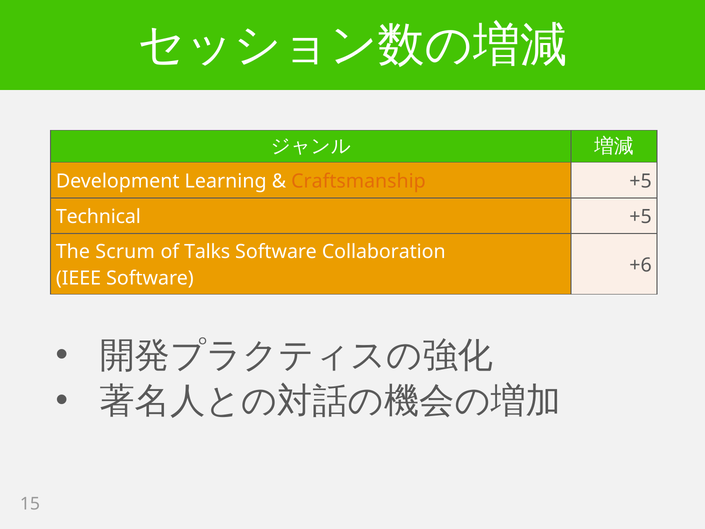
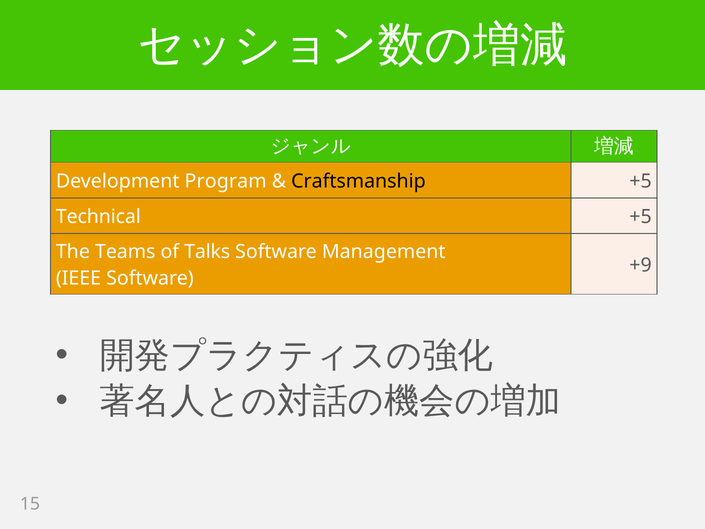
Learning: Learning -> Program (226, 181)
Craftsmanship colour: orange -> black (358, 181)
Scrum: Scrum -> Teams (125, 252)
Collaboration: Collaboration -> Management (384, 252)
+6: +6 -> +9 (641, 265)
